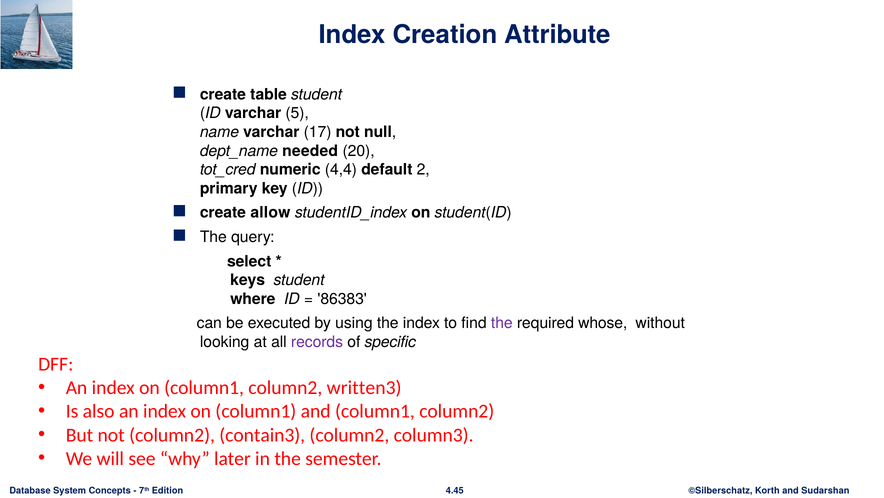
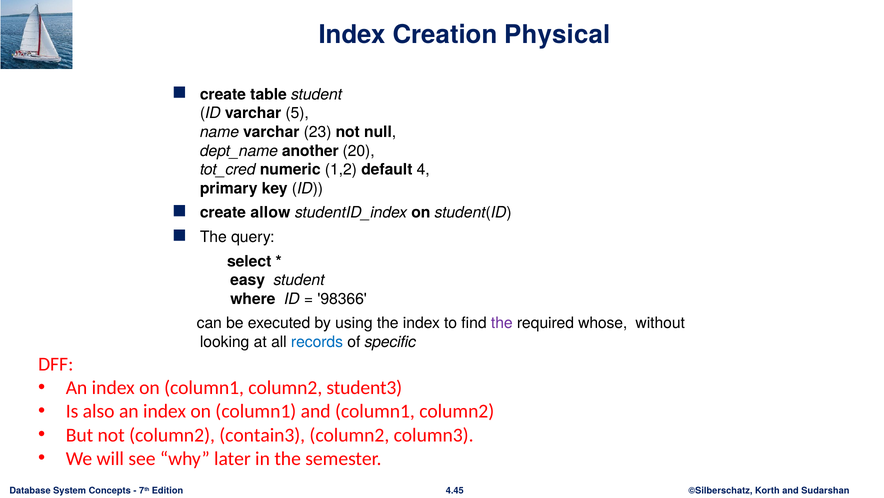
Attribute: Attribute -> Physical (557, 35)
17: 17 -> 23 (318, 132)
needed: needed -> another (310, 151)
4,4: 4,4 -> 1,2 (341, 169)
2: 2 -> 4 (423, 169)
keys: keys -> easy (248, 280)
86383: 86383 -> 98366 (342, 299)
records colour: purple -> blue (317, 342)
written3: written3 -> student3 (364, 387)
